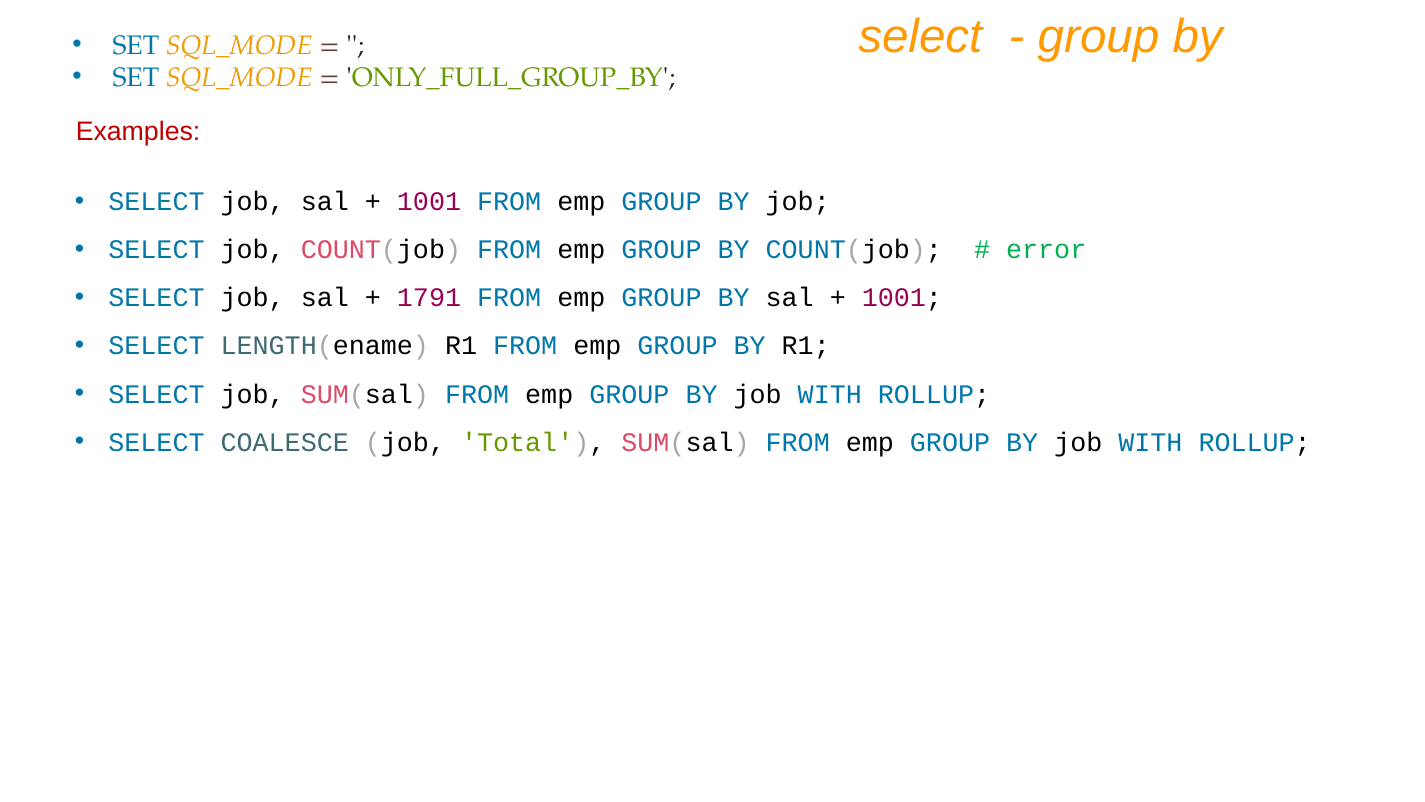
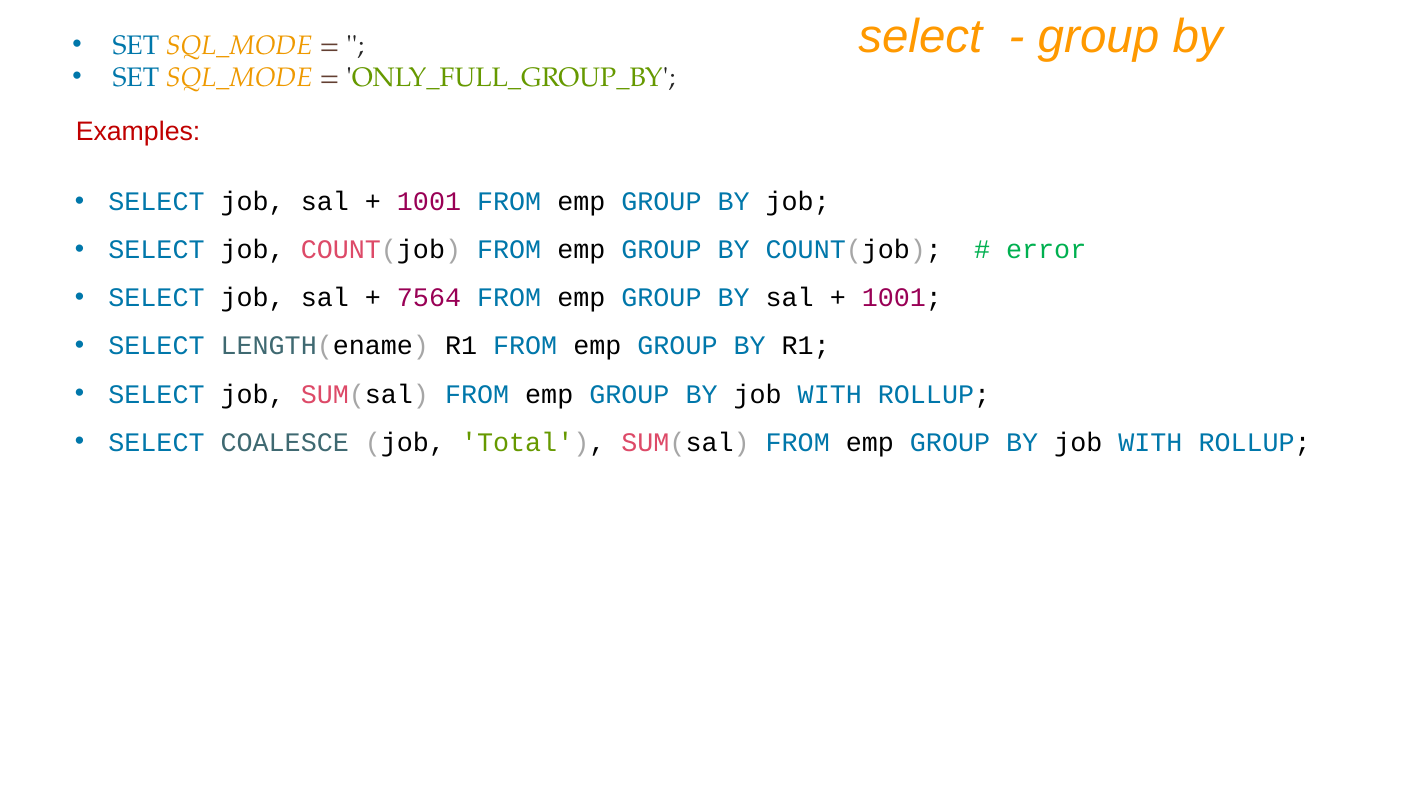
1791: 1791 -> 7564 (429, 298)
